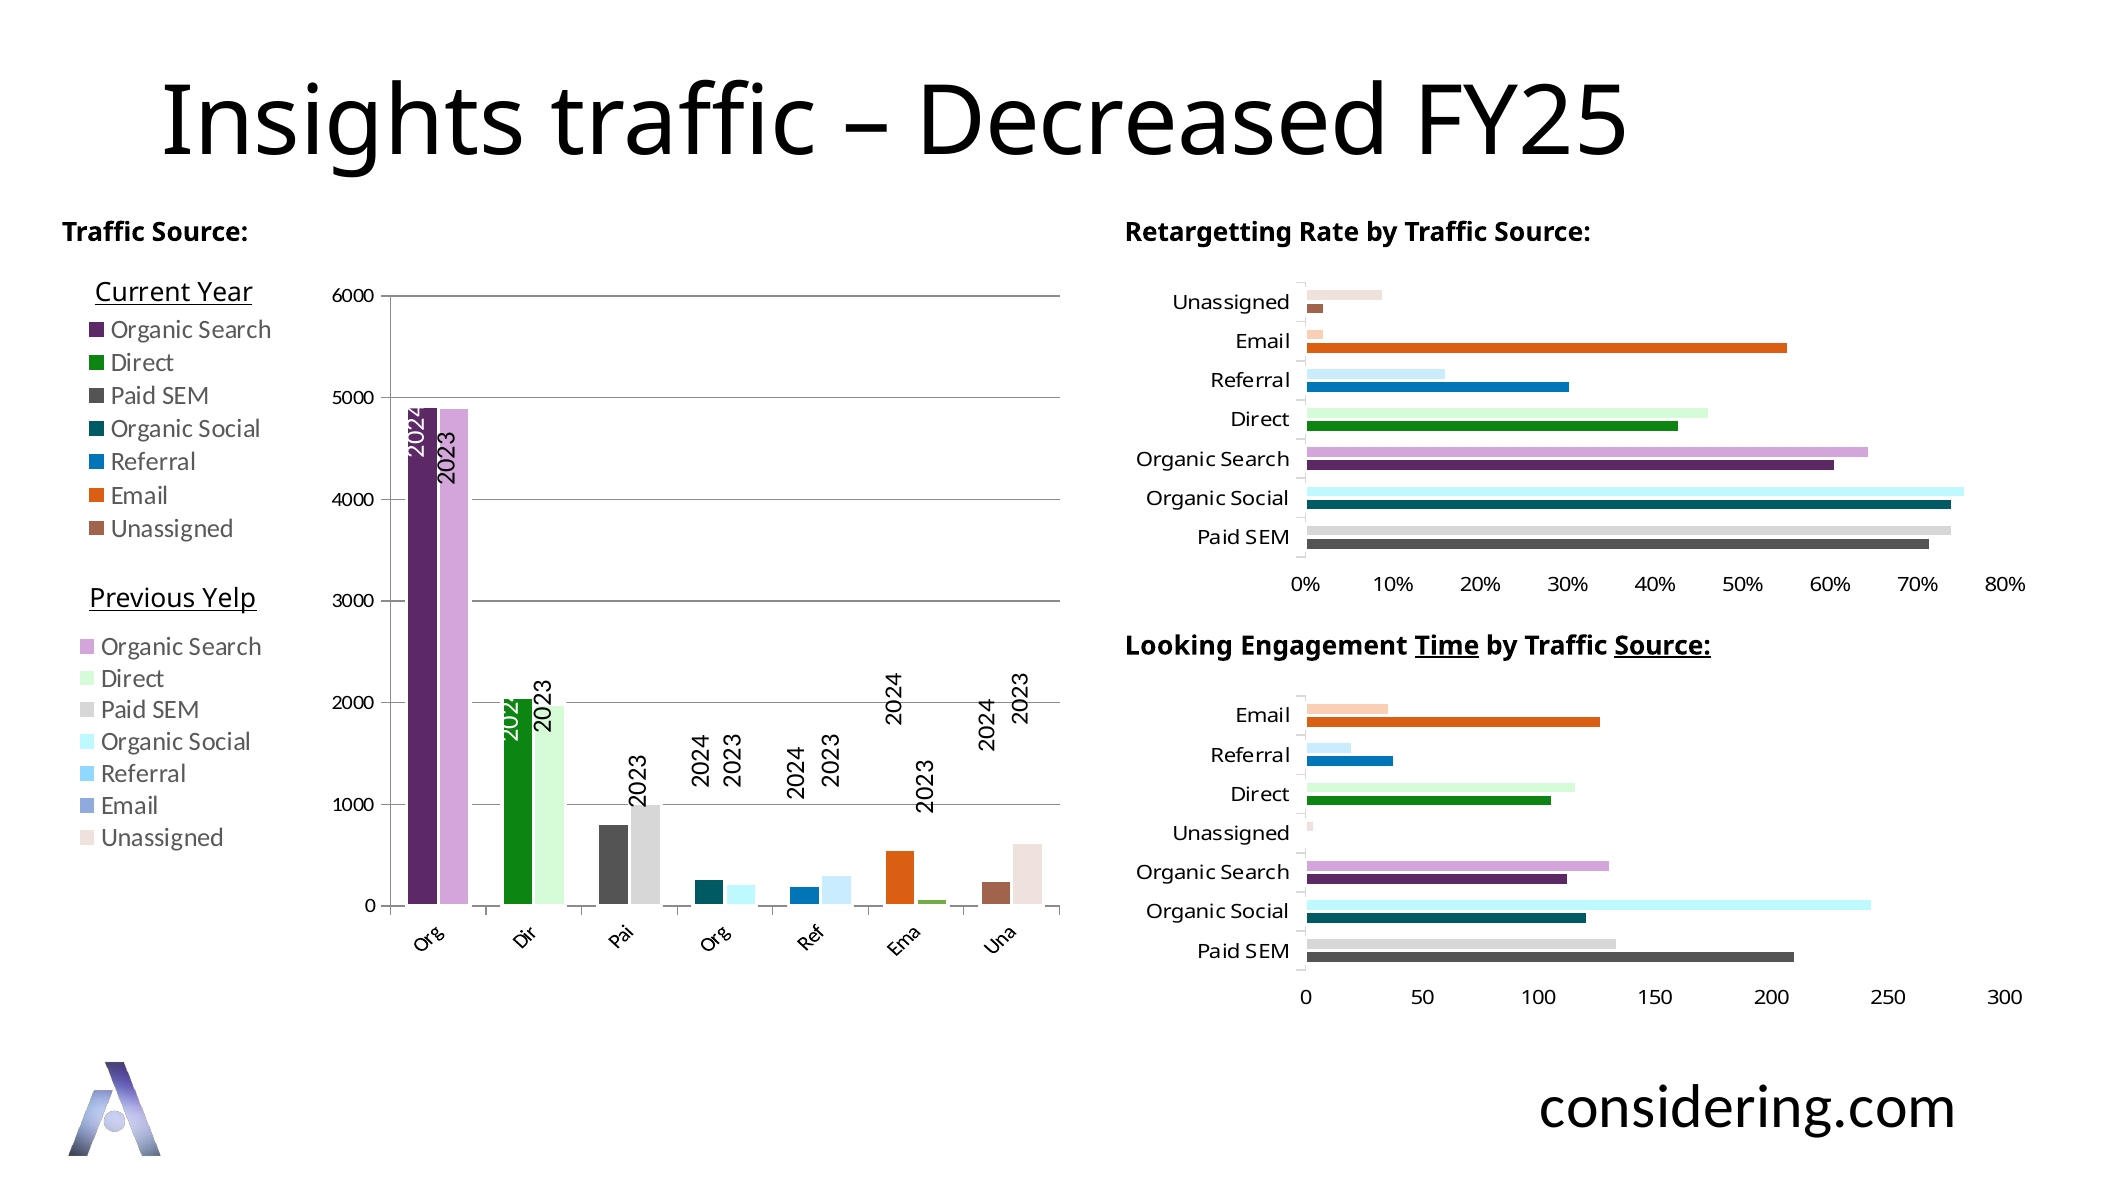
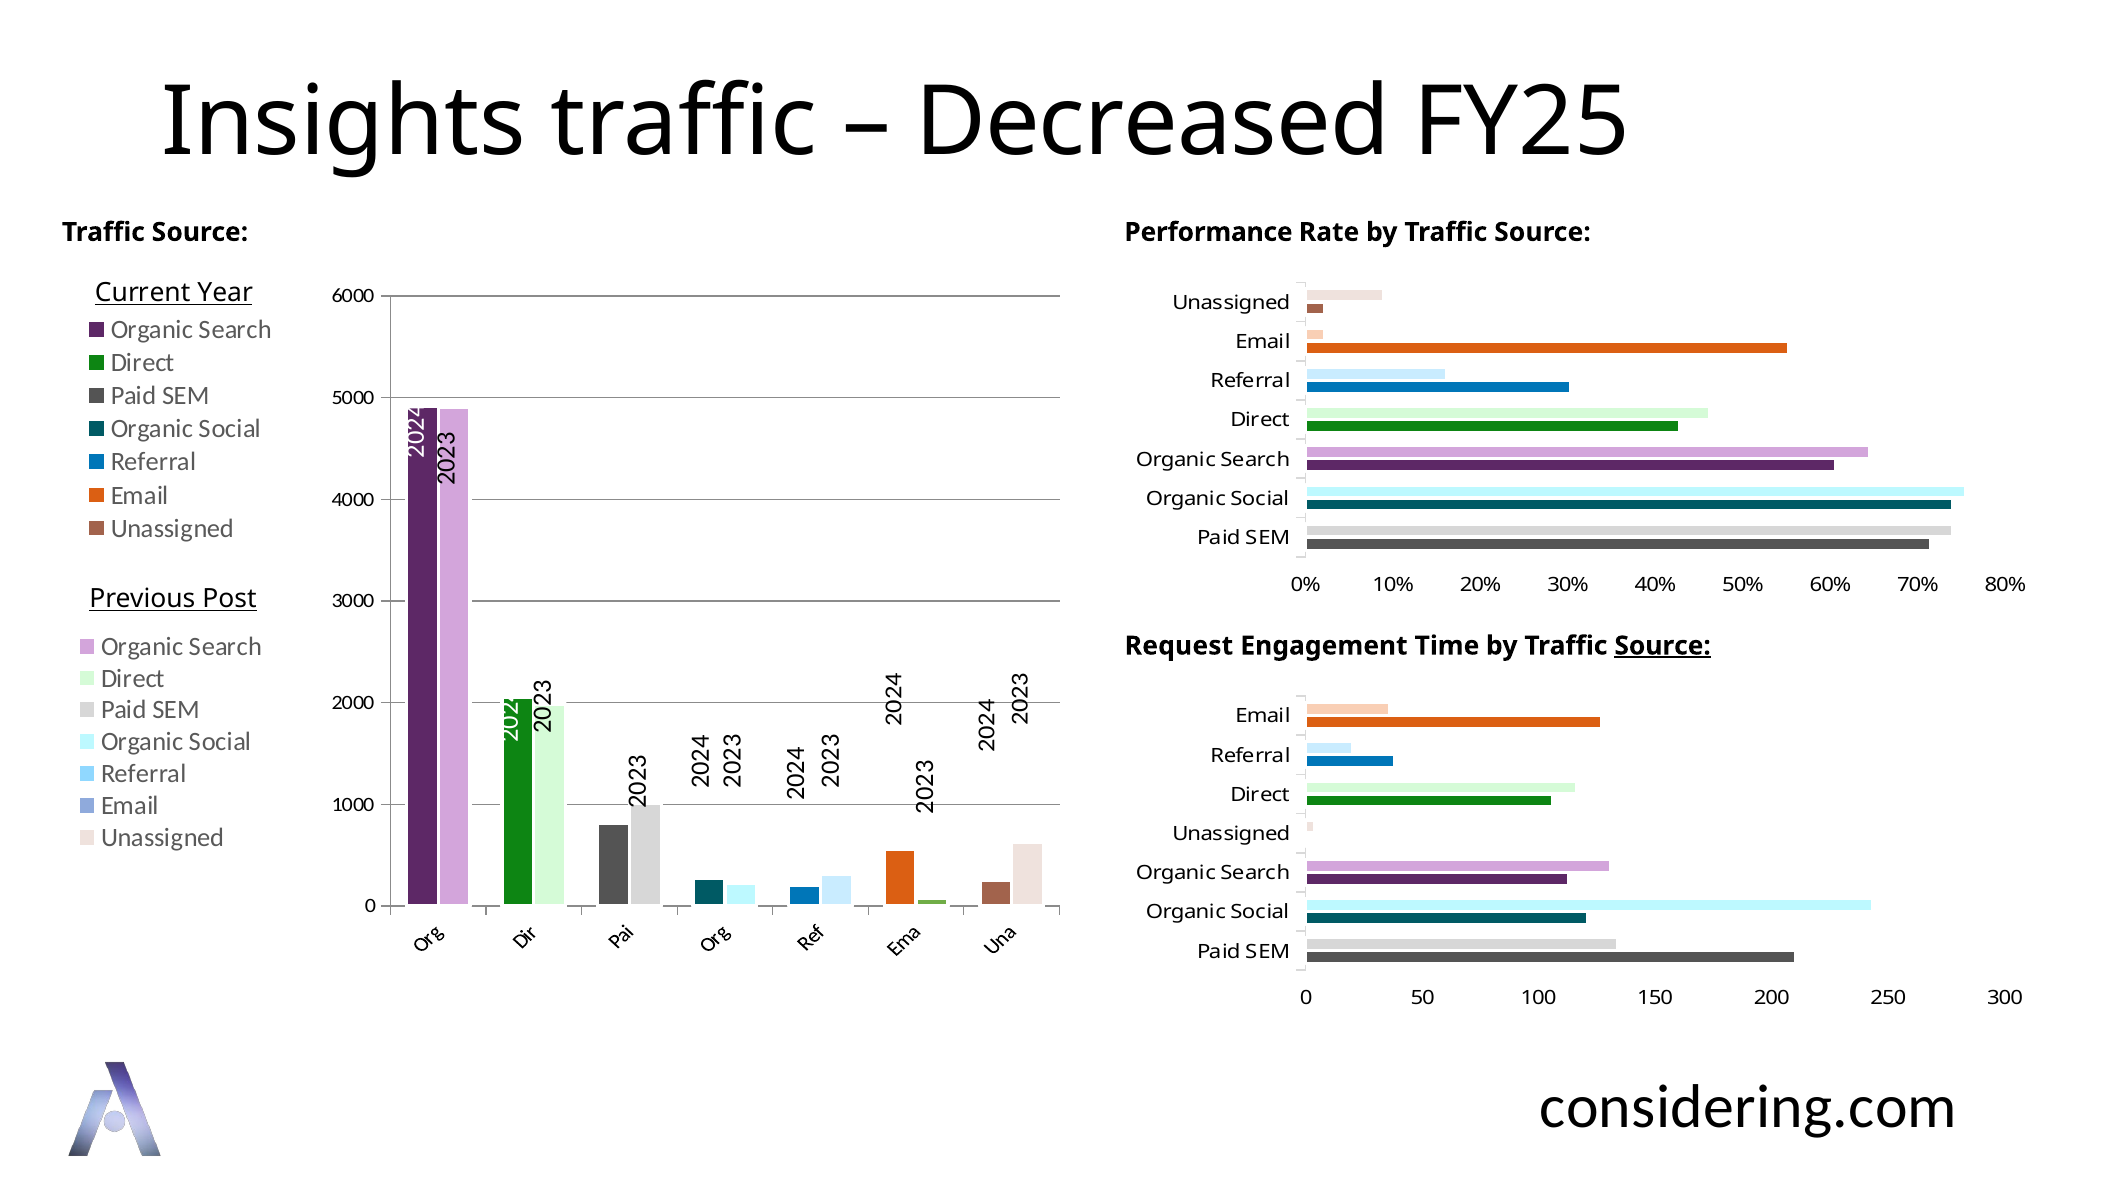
Retargetting: Retargetting -> Performance (1208, 232)
Yelp: Yelp -> Post (229, 599)
Looking: Looking -> Request (1179, 646)
Time underline: present -> none (1447, 646)
